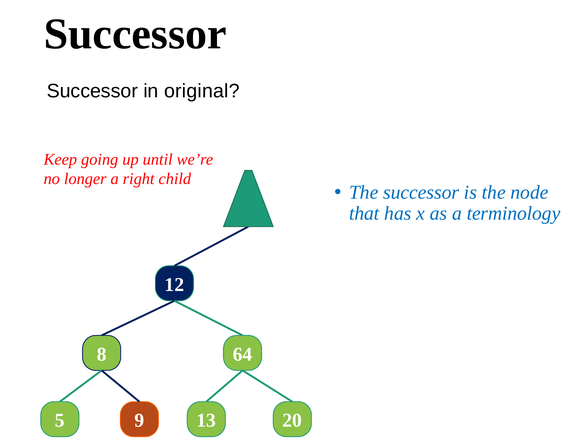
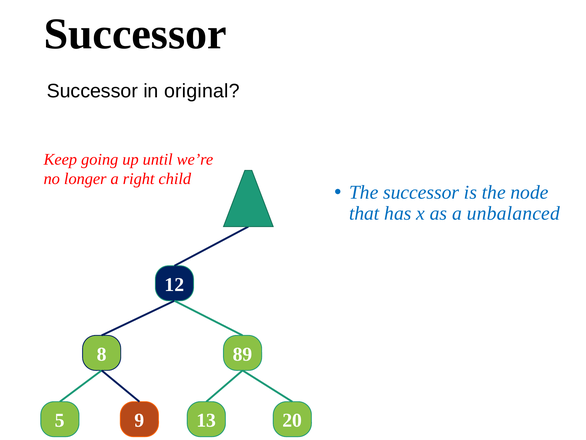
terminology: terminology -> unbalanced (513, 213)
64: 64 -> 89 (243, 354)
